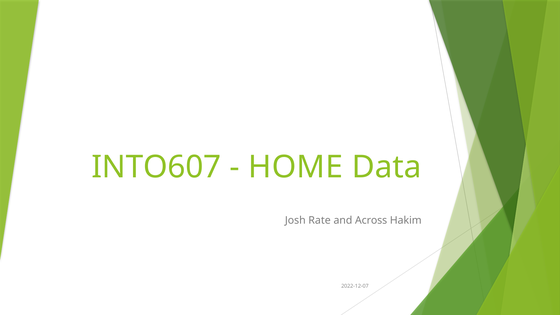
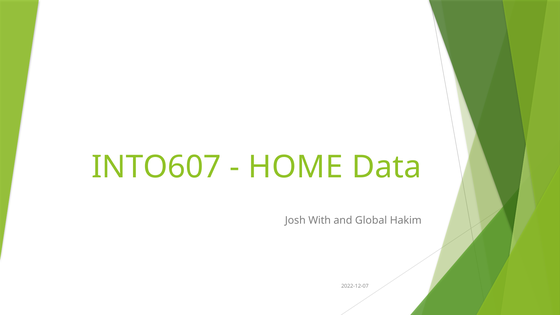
Rate: Rate -> With (320, 220)
Across: Across -> Global (371, 220)
